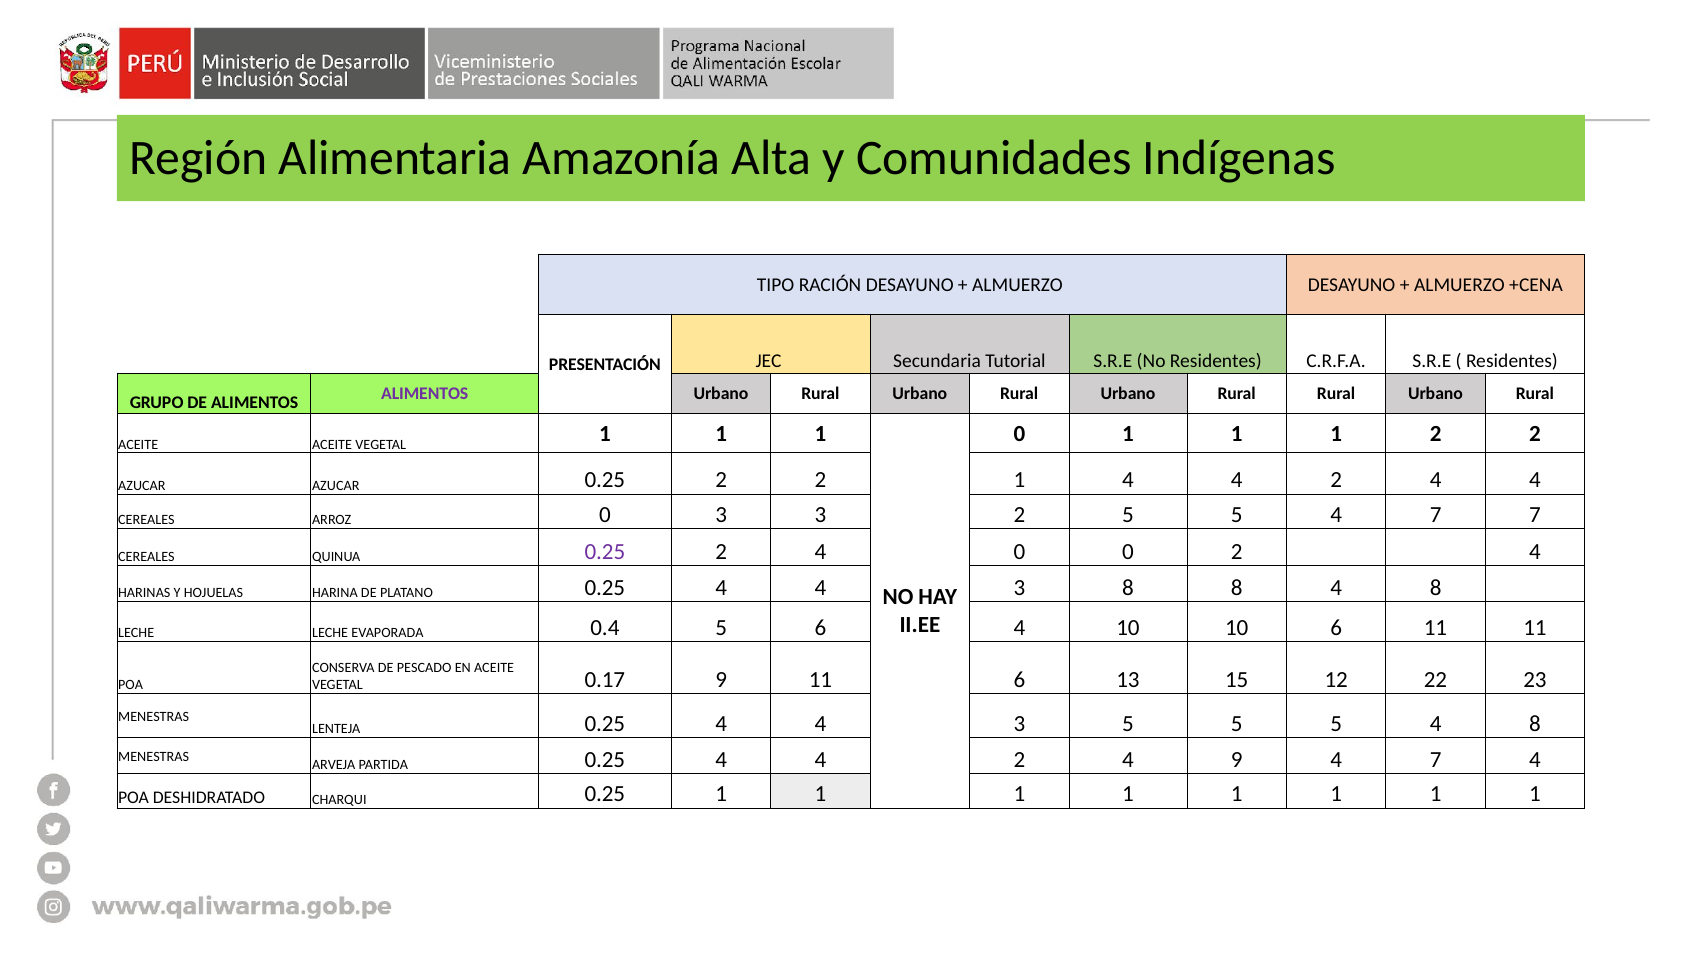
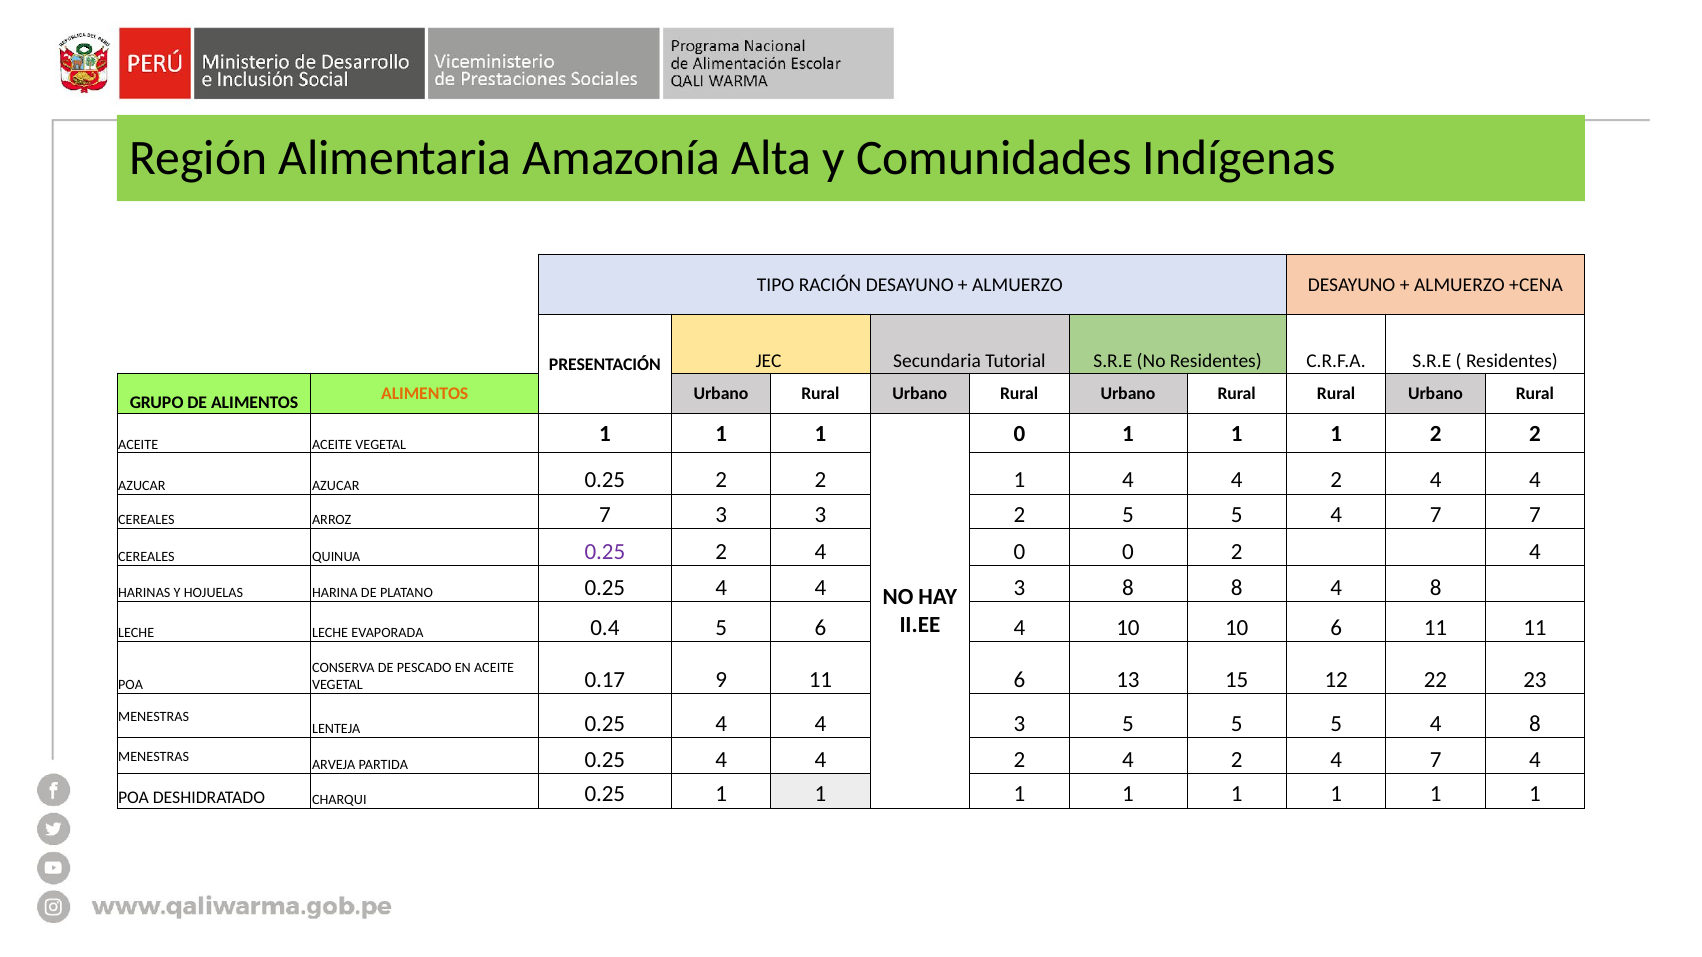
ALIMENTOS colour: purple -> orange (425, 394)
ARROZ 0: 0 -> 7 (605, 515)
2 4 9: 9 -> 2 (1237, 760)
